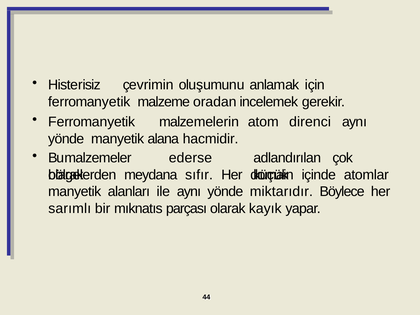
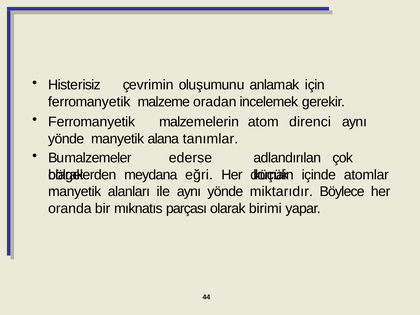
hacmidir: hacmidir -> tanımlar (210, 139)
sıfır: sıfır -> eğri (199, 175)
sarımlı: sarımlı -> oranda (70, 208)
kayık: kayık -> birimi (265, 208)
